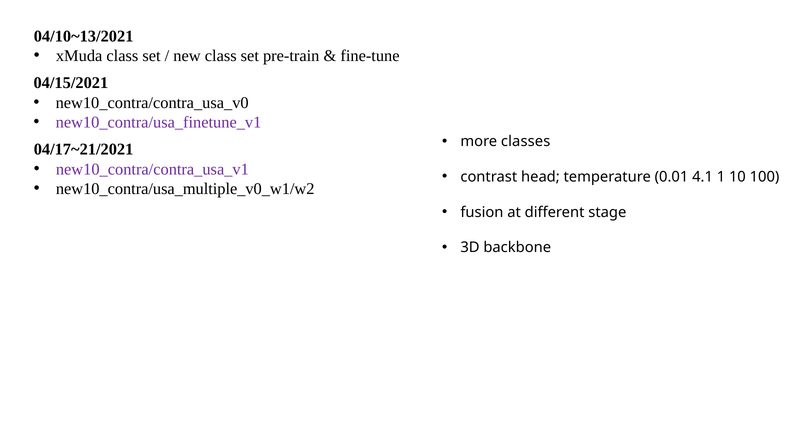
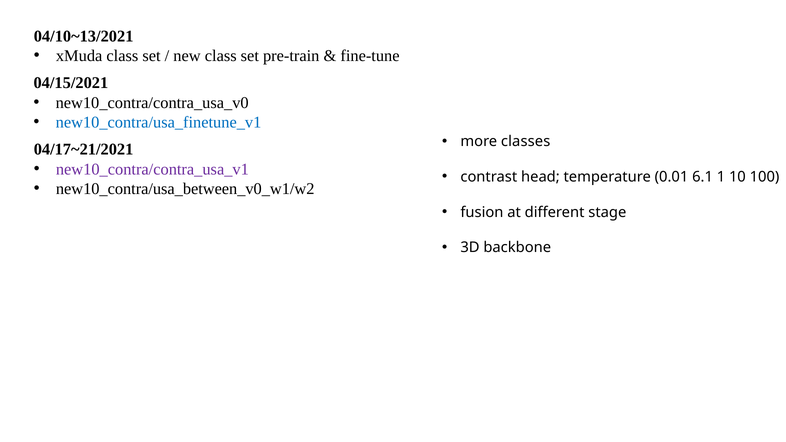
new10_contra/usa_finetune_v1 colour: purple -> blue (159, 122)
4.1: 4.1 -> 6.1 (703, 177)
new10_contra/usa_multiple_v0_w1/w2: new10_contra/usa_multiple_v0_w1/w2 -> new10_contra/usa_between_v0_w1/w2 (185, 189)
